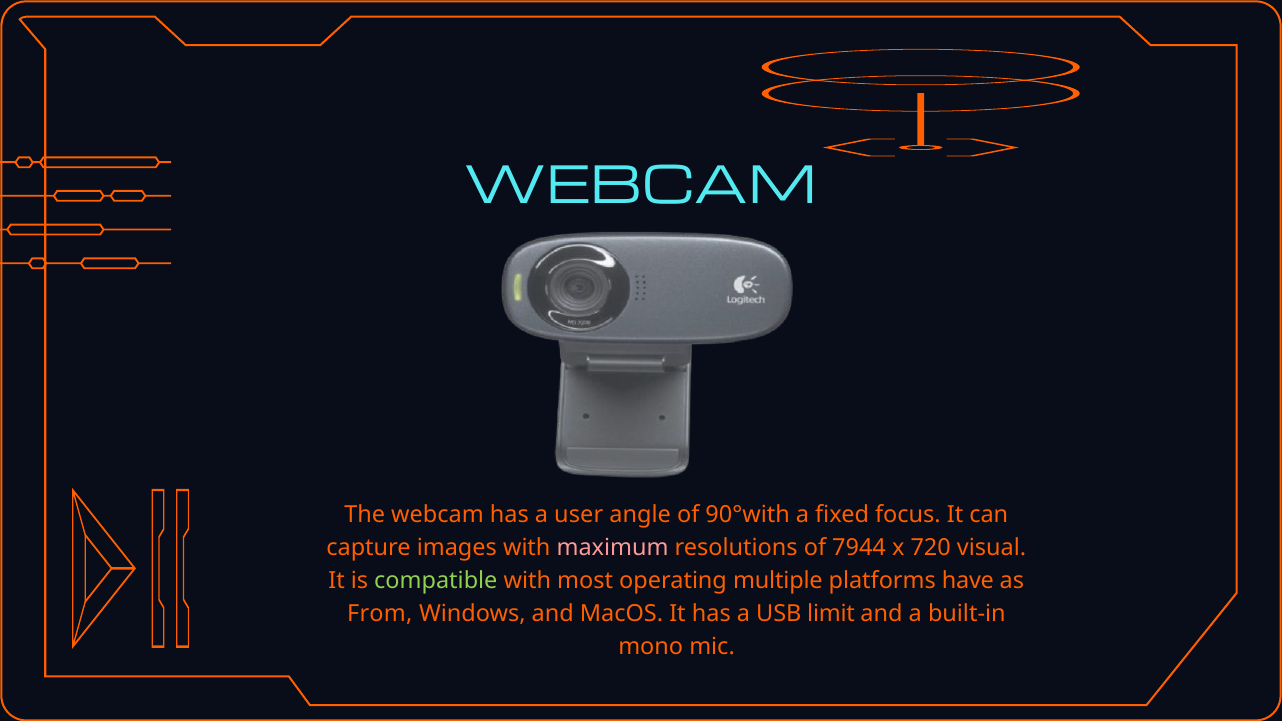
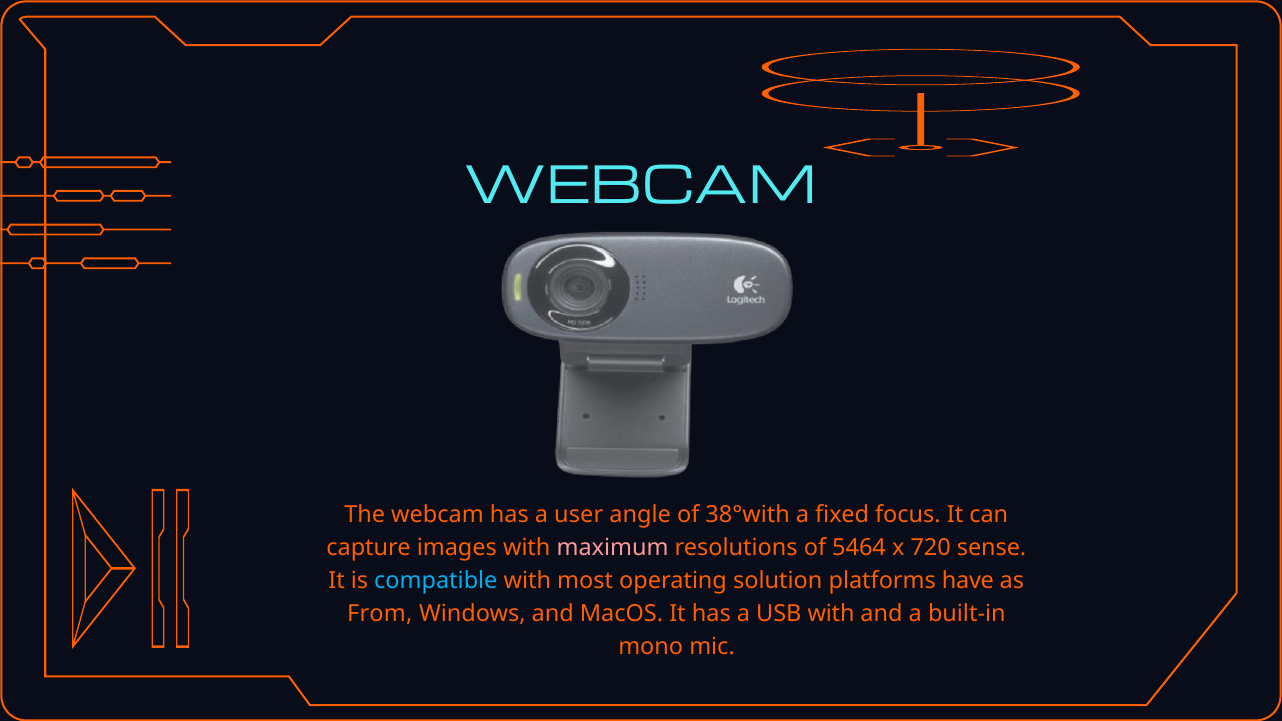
90°with: 90°with -> 38°with (748, 515)
7944: 7944 -> 5464 (859, 548)
visual: visual -> sense (992, 548)
compatible colour: light green -> light blue (436, 581)
multiple: multiple -> solution (778, 581)
USB limit: limit -> with (831, 614)
